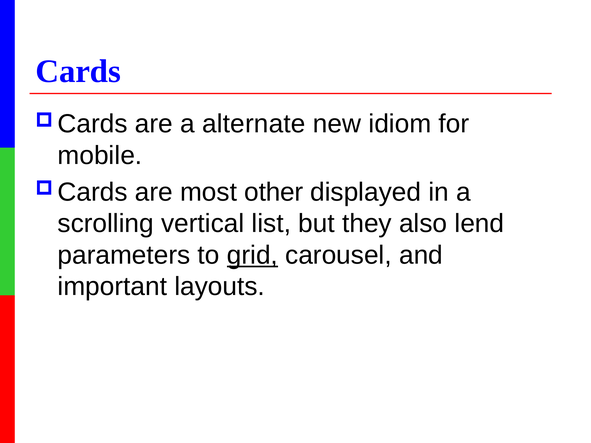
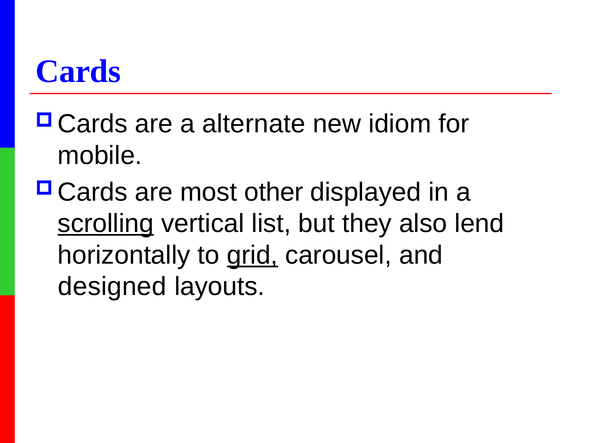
scrolling underline: none -> present (106, 224)
parameters: parameters -> horizontally (124, 255)
important: important -> designed (112, 287)
